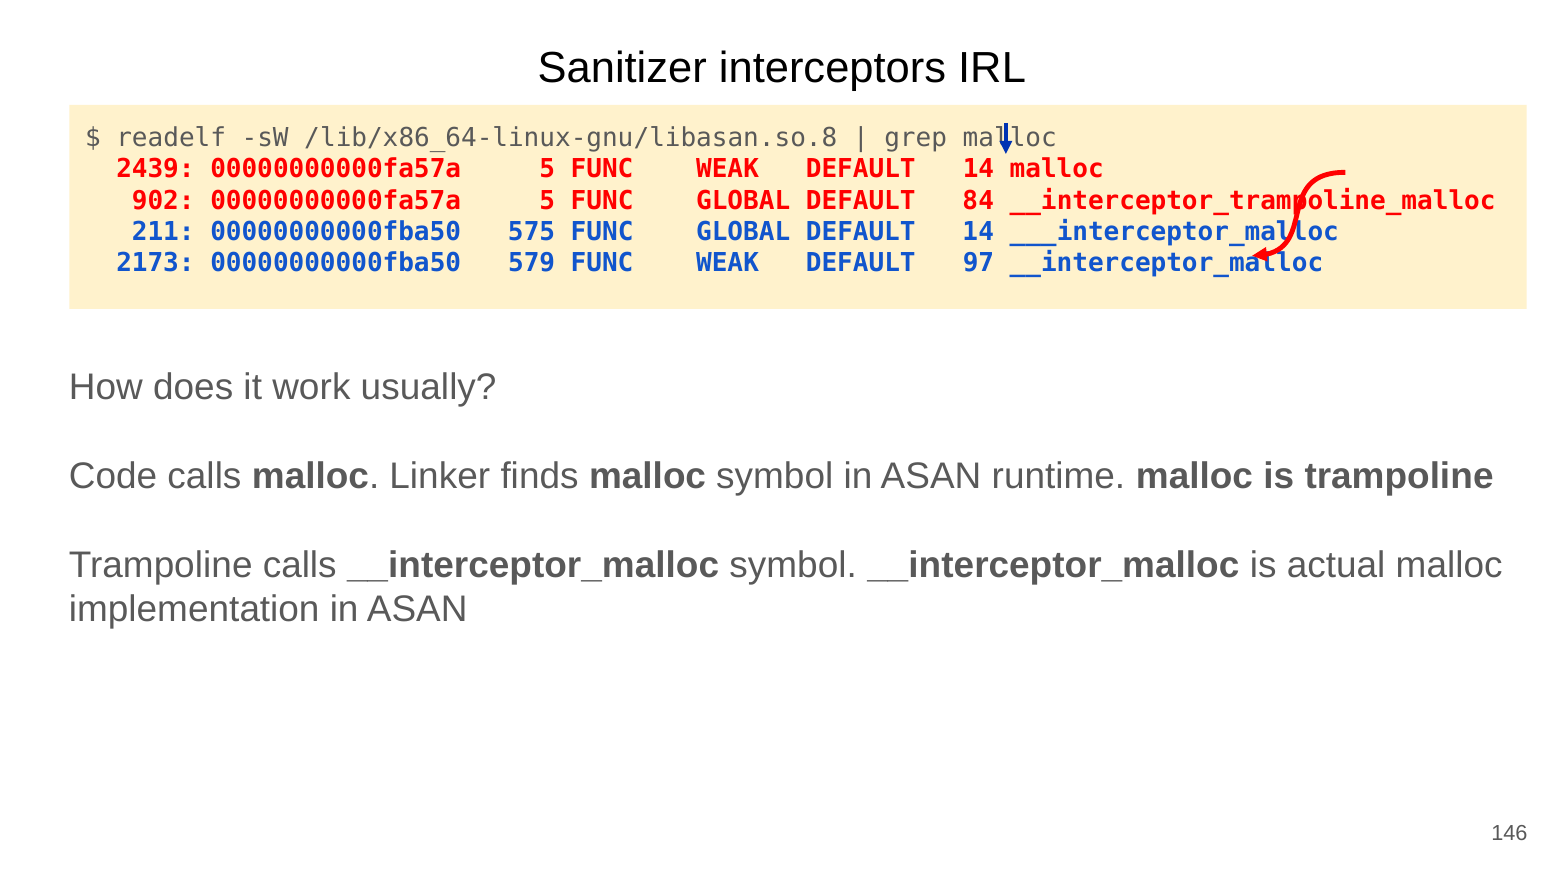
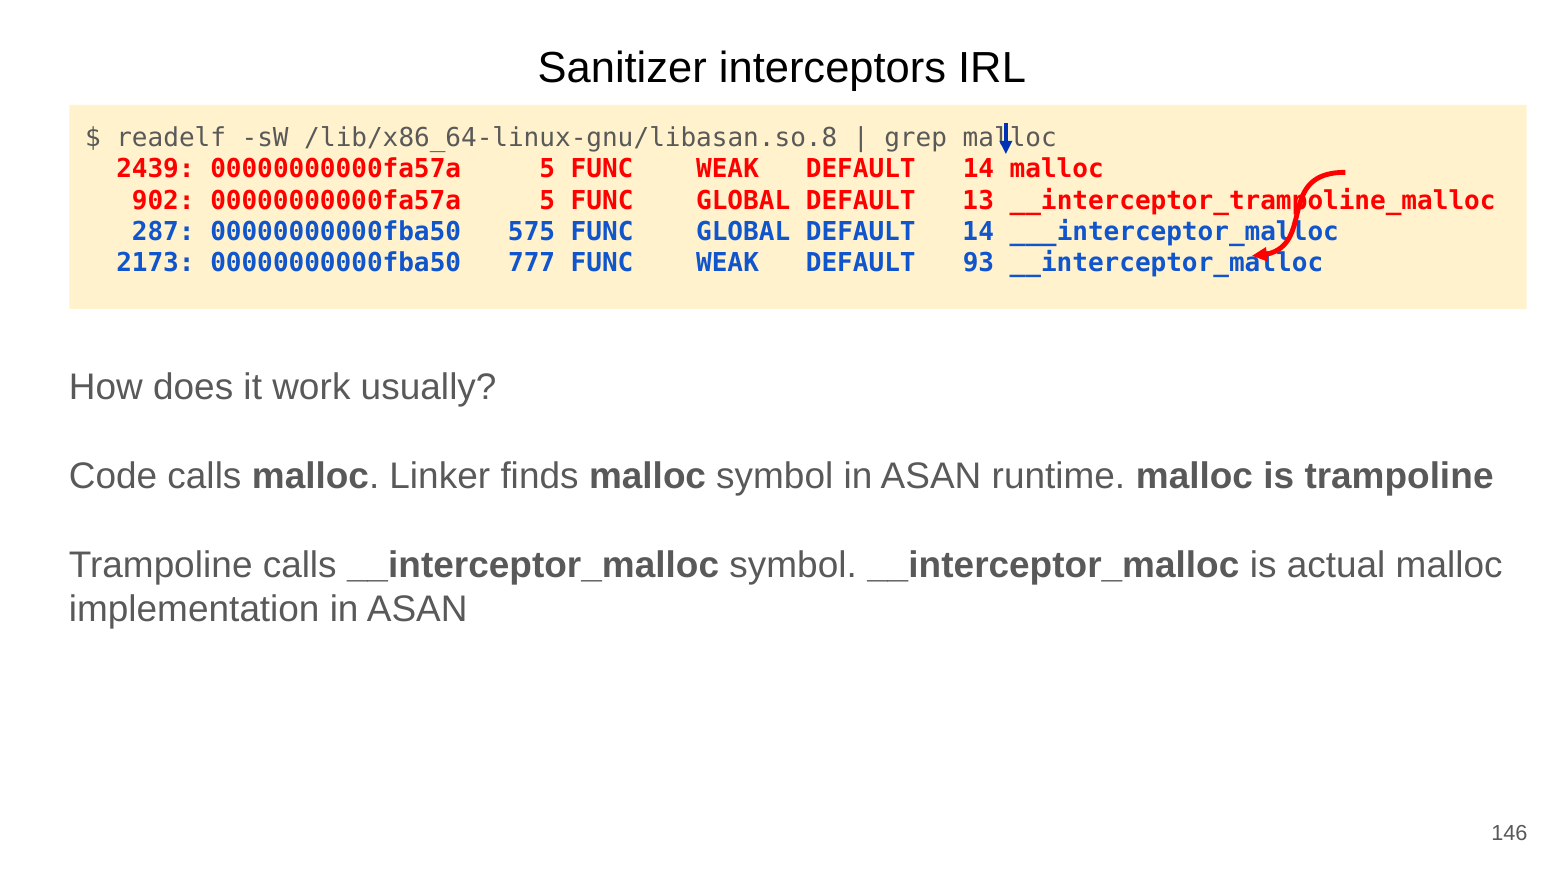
84: 84 -> 13 (978, 200)
211: 211 -> 287 (163, 232)
579: 579 -> 777 (532, 263)
97: 97 -> 93 (978, 263)
